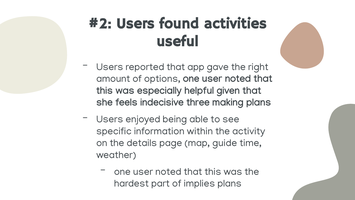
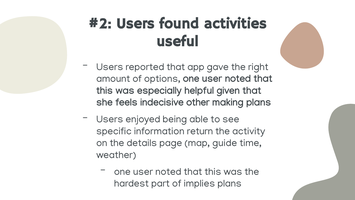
three: three -> other (198, 102)
within: within -> return (200, 131)
